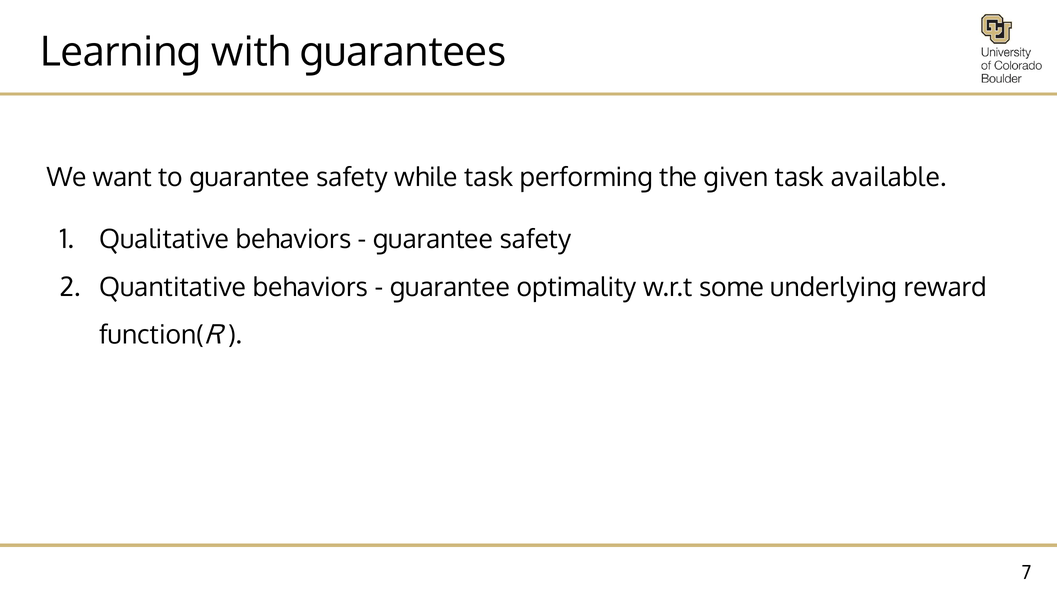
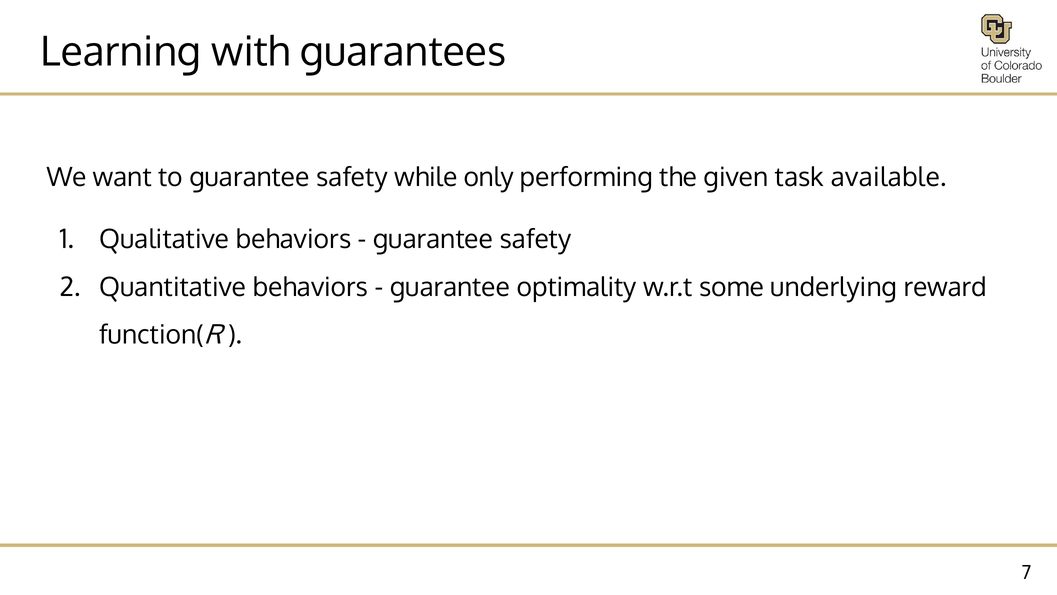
while task: task -> only (489, 177)
